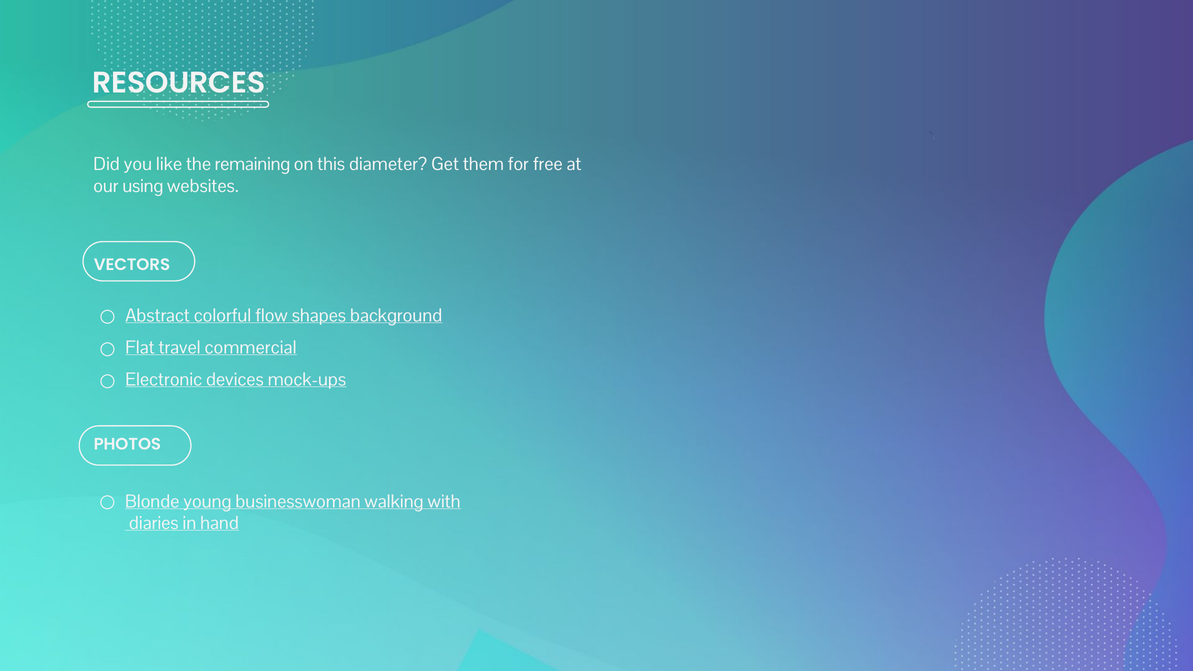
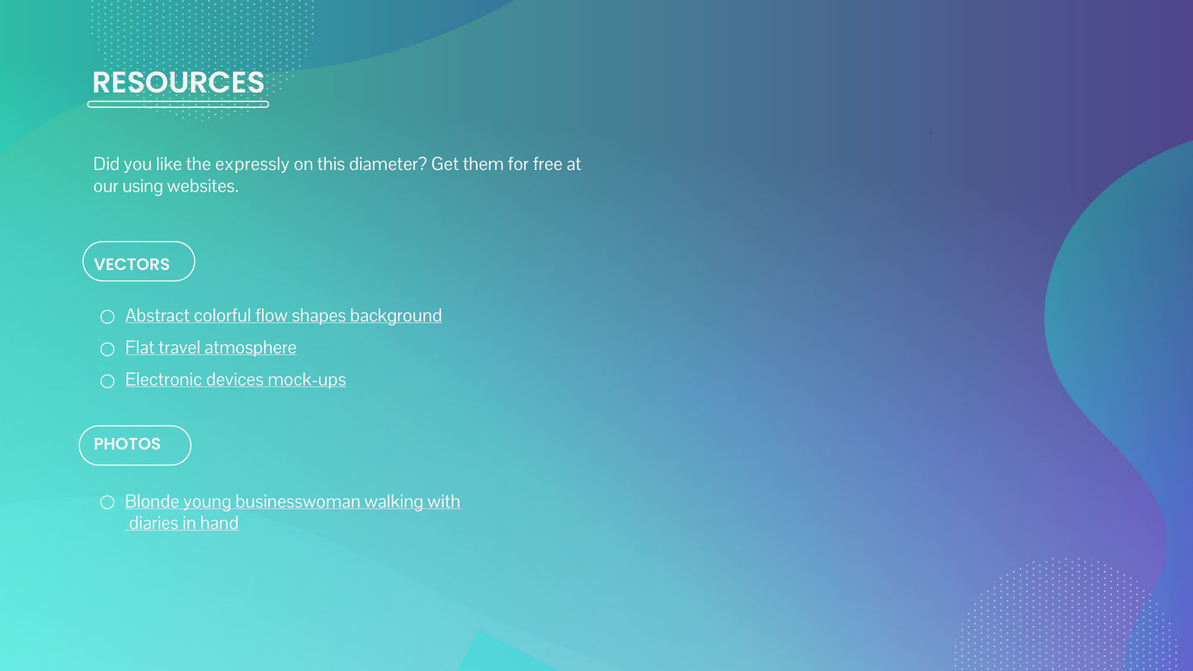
remaining: remaining -> expressly (252, 164)
commercial: commercial -> atmosphere (251, 348)
